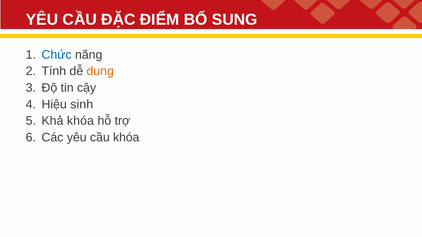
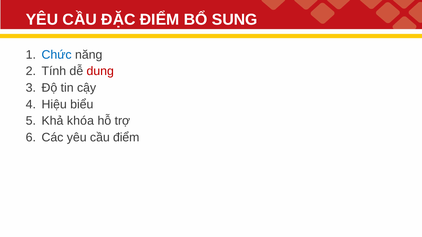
dung colour: orange -> red (100, 71)
sinh: sinh -> biểu (82, 104)
cầu khóa: khóa -> điểm (126, 138)
